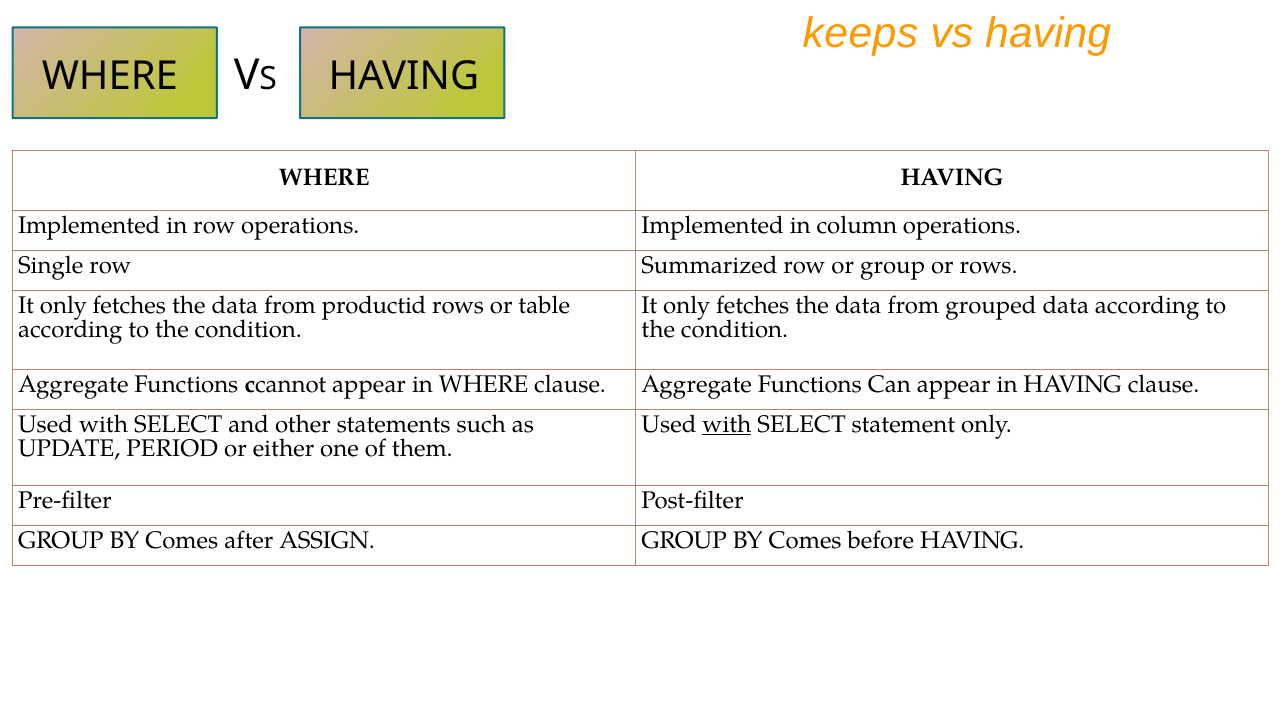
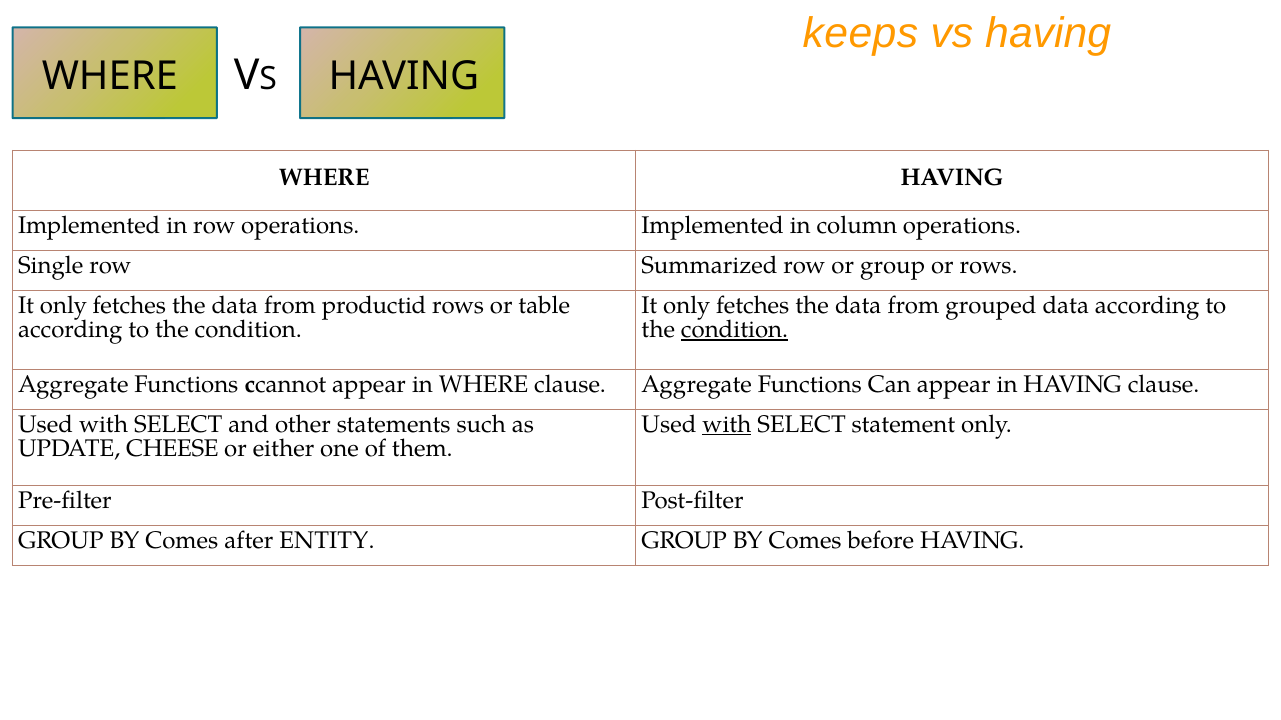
condition underline: none -> present (735, 330)
PERIOD: PERIOD -> CHEESE (172, 449)
ASSIGN: ASSIGN -> ENTITY (327, 541)
